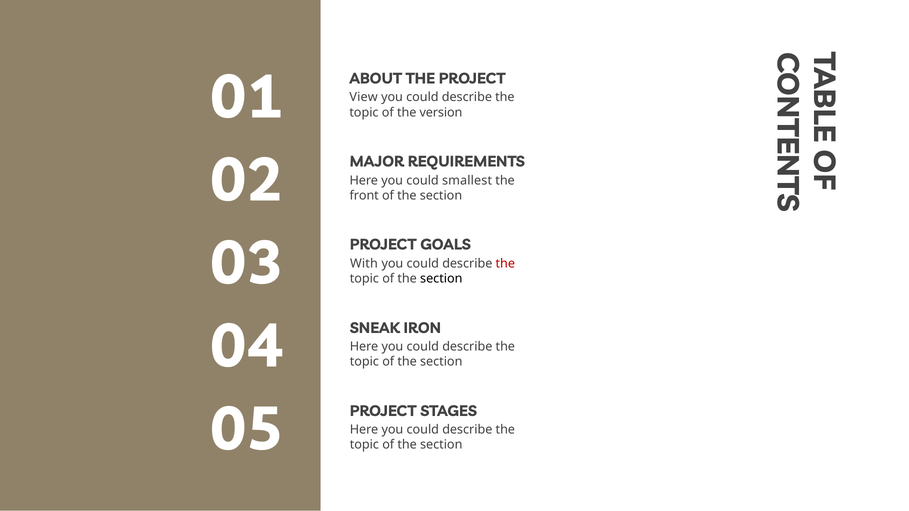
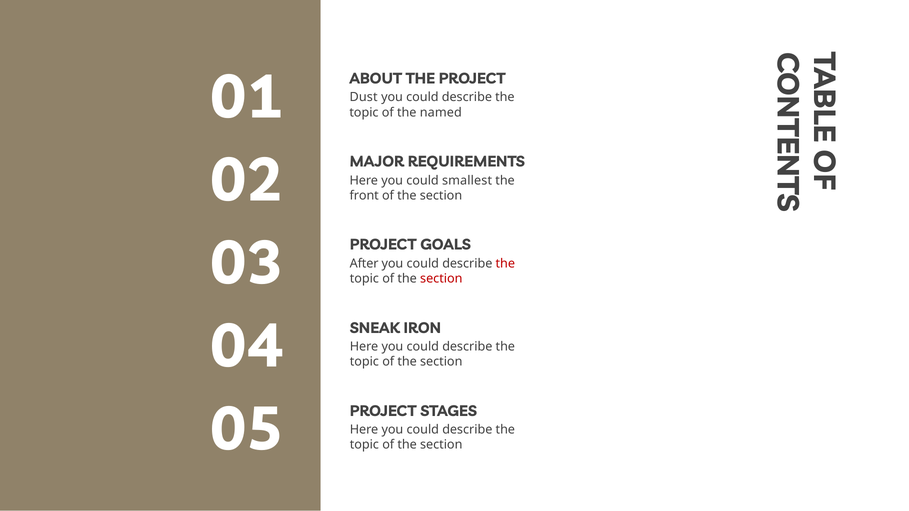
View: View -> Dust (364, 97)
version: version -> named (441, 112)
With: With -> After (364, 264)
section colour: black -> red (441, 279)
